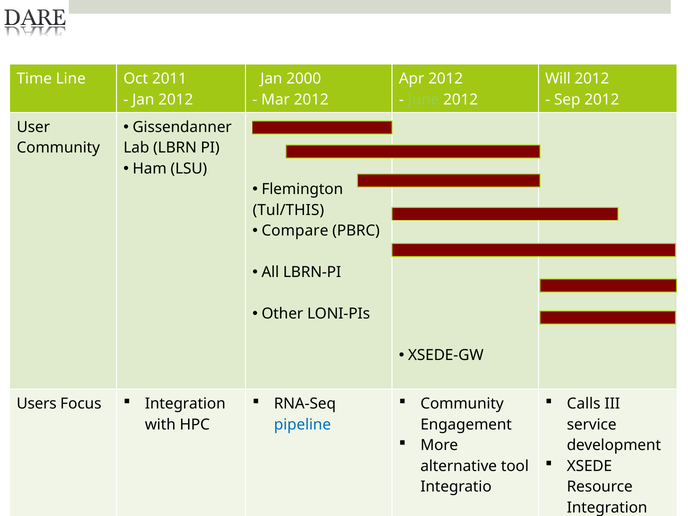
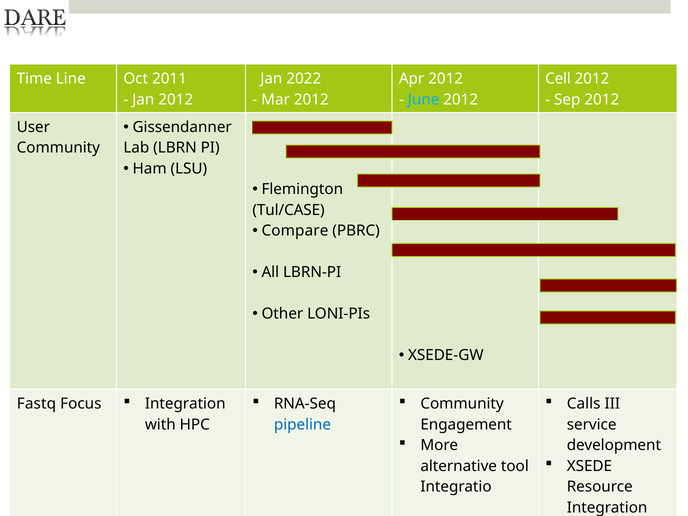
2000: 2000 -> 2022 (304, 79)
Will: Will -> Cell (558, 79)
June colour: light green -> light blue (424, 100)
Tul/THIS: Tul/THIS -> Tul/CASE (289, 210)
Users: Users -> Fastq (36, 404)
